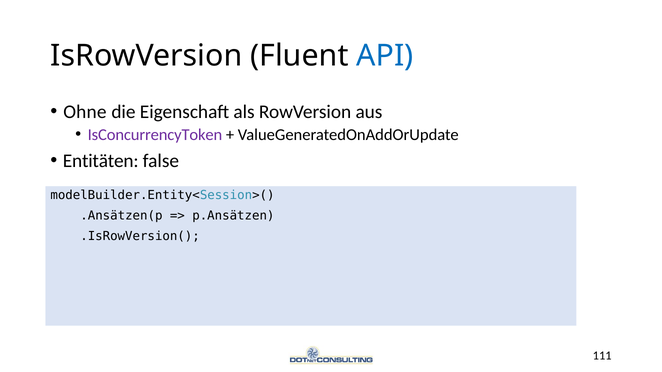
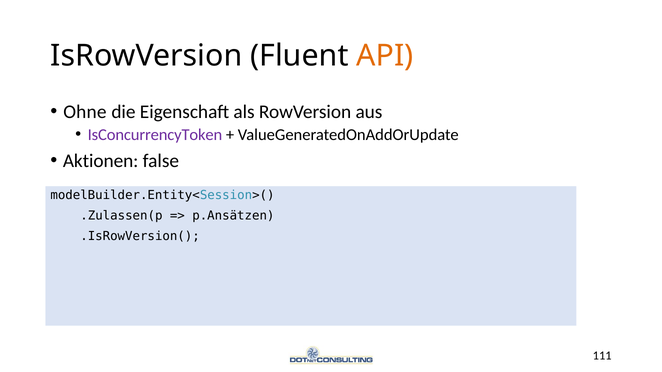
API colour: blue -> orange (385, 56)
Entitäten: Entitäten -> Aktionen (101, 161)
.Ansätzen(p: .Ansätzen(p -> .Zulassen(p (121, 216)
